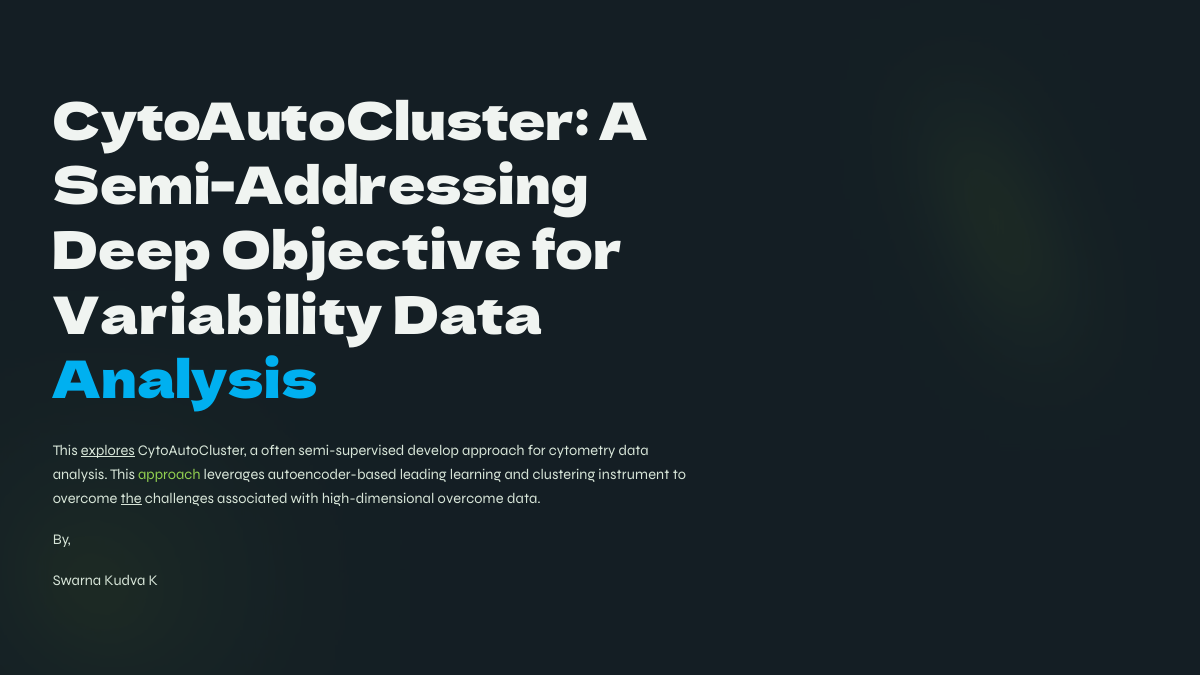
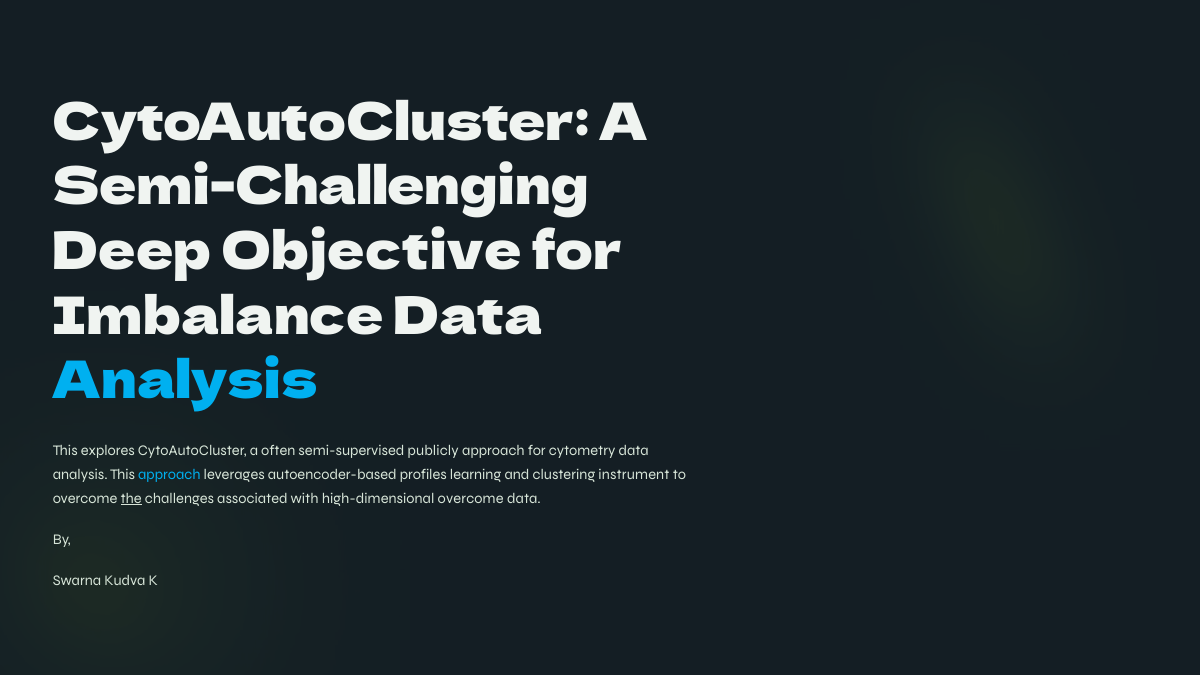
Semi-Addressing: Semi-Addressing -> Semi-Challenging (321, 188)
Variability: Variability -> Imbalance (218, 317)
explores underline: present -> none (108, 450)
develop: develop -> publicly (433, 450)
approach colour: light green -> light blue (169, 474)
leading: leading -> profiles (423, 474)
